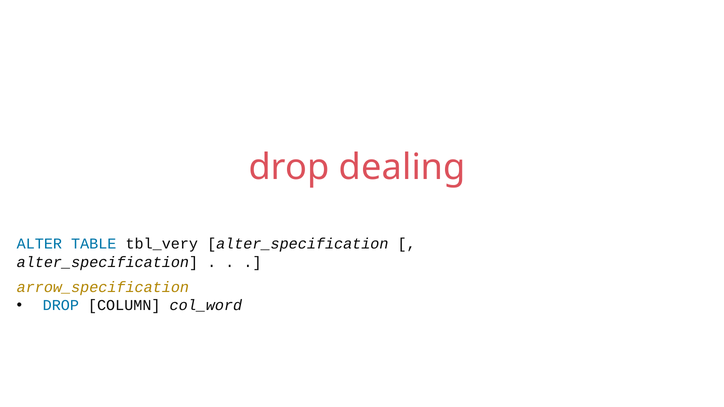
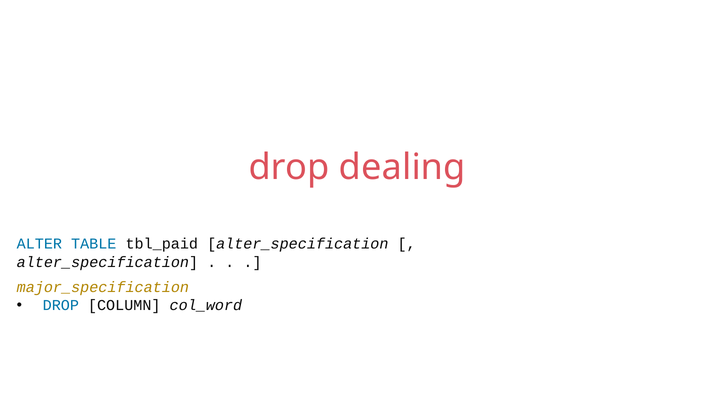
tbl_very: tbl_very -> tbl_paid (162, 244)
arrow_specification: arrow_specification -> major_specification (103, 288)
